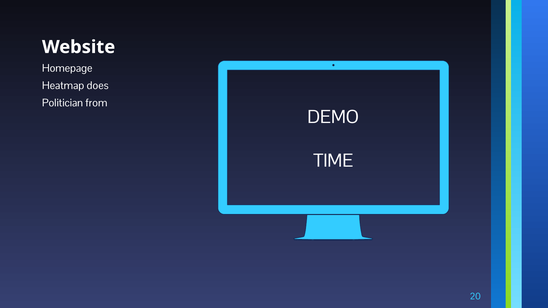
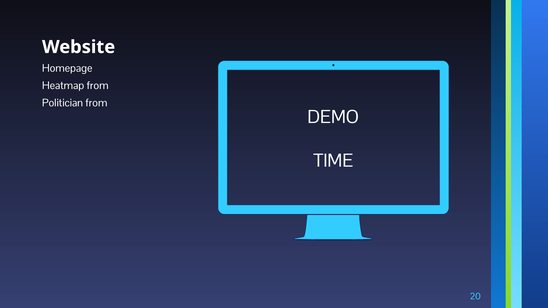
Heatmap does: does -> from (98, 86)
